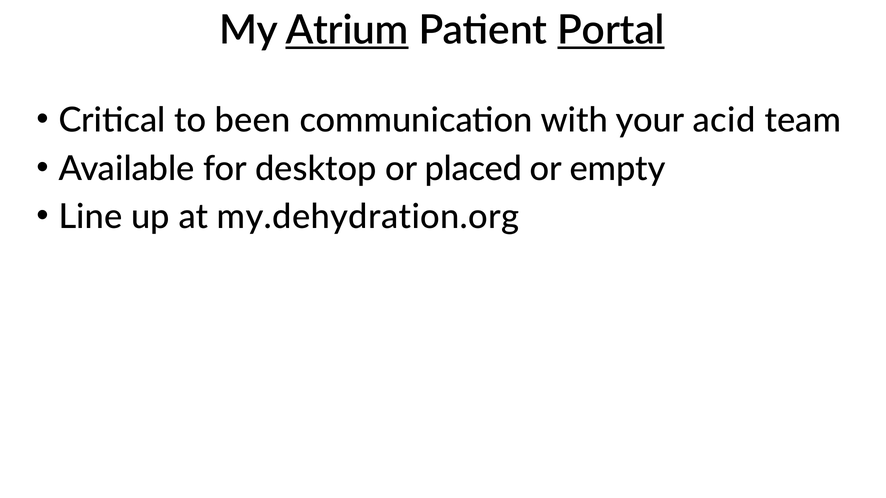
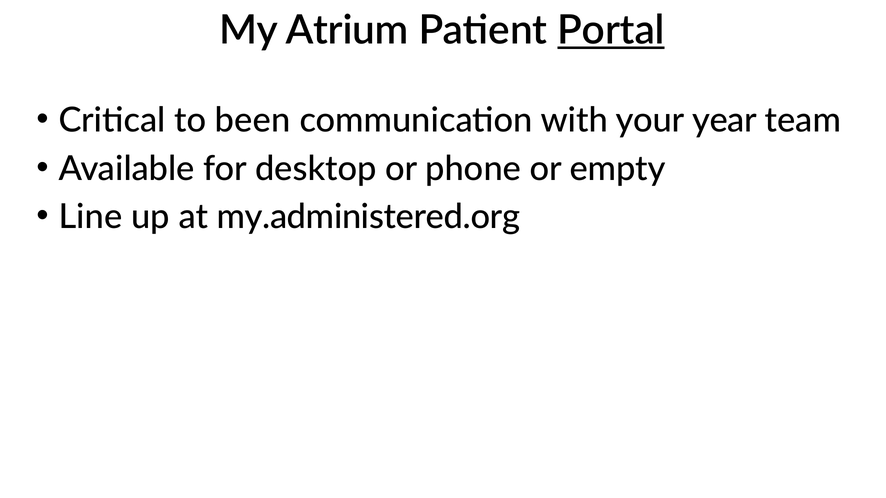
Atrium underline: present -> none (347, 30)
acid: acid -> year (725, 121)
placed: placed -> phone (473, 169)
my.dehydration.org: my.dehydration.org -> my.administered.org (368, 217)
